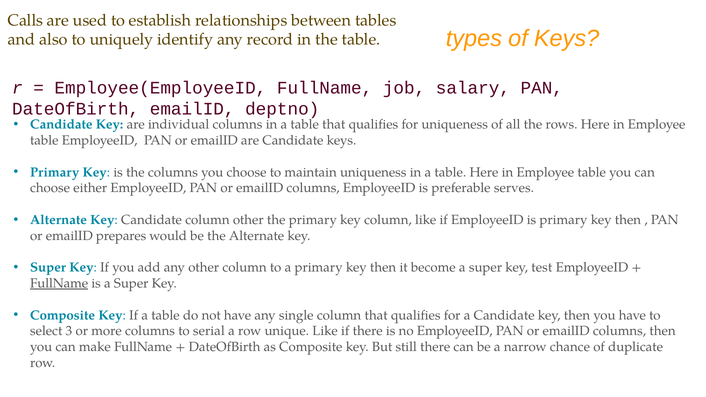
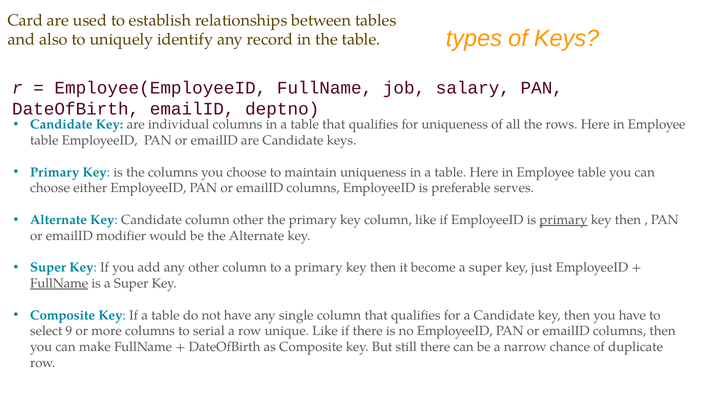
Calls: Calls -> Card (25, 20)
primary underline: none -> present (563, 220)
prepares: prepares -> modifier (121, 236)
test: test -> just (542, 268)
3: 3 -> 9 (69, 331)
